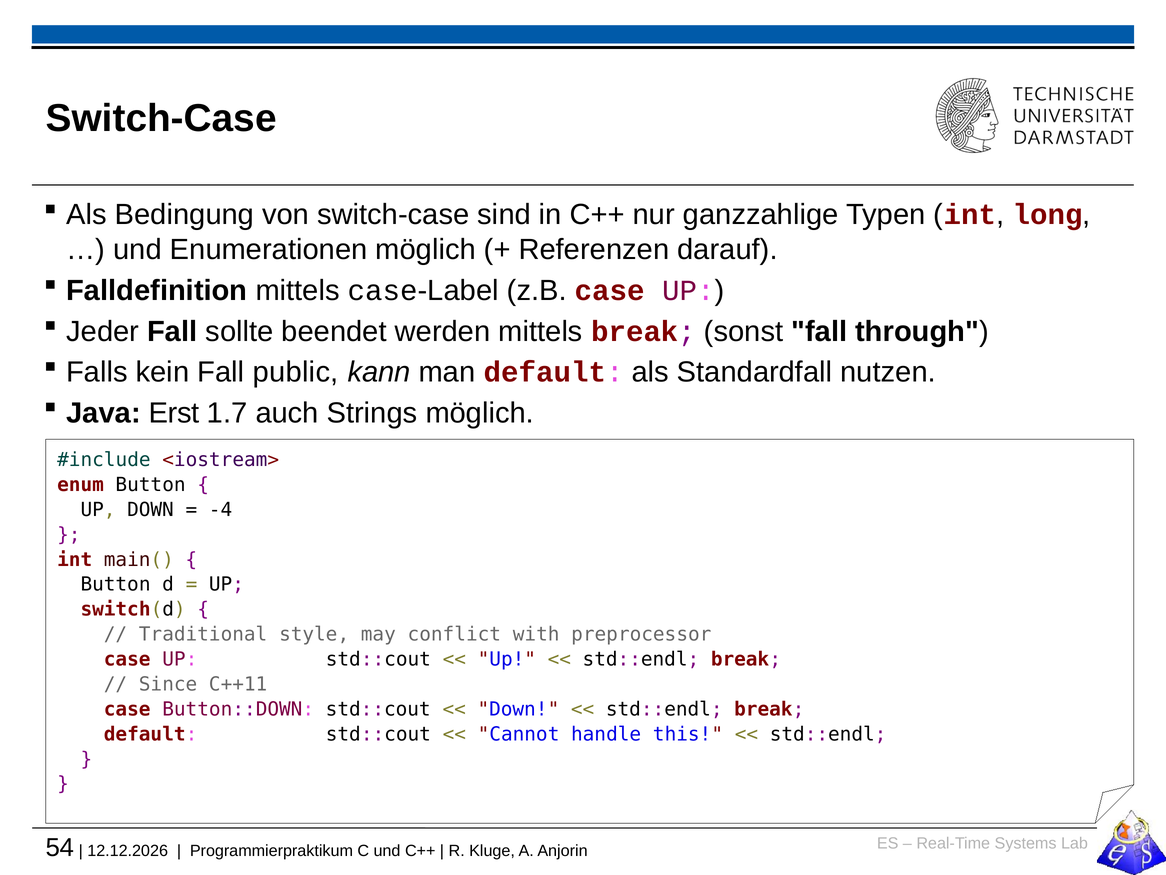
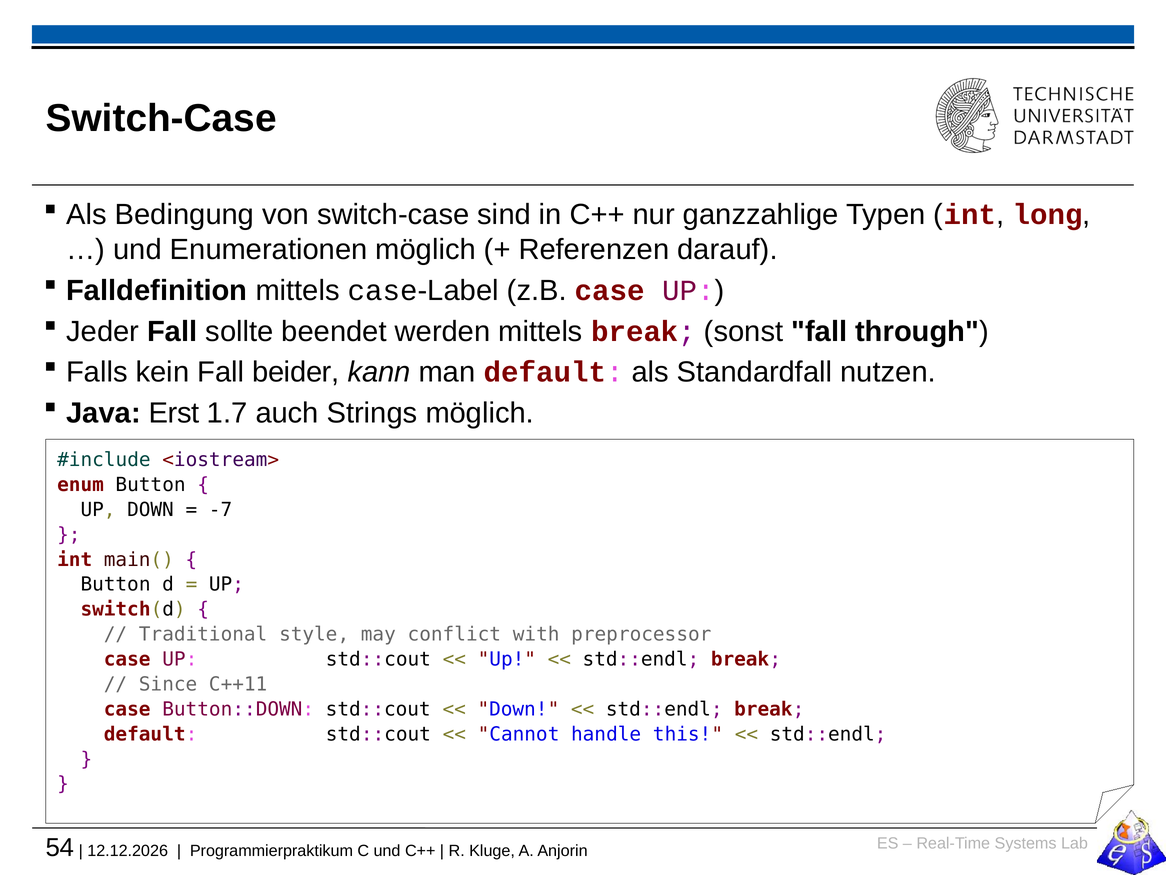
public: public -> beider (296, 372)
-4: -4 -> -7 (221, 509)
